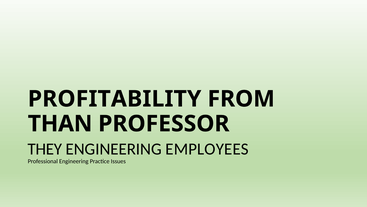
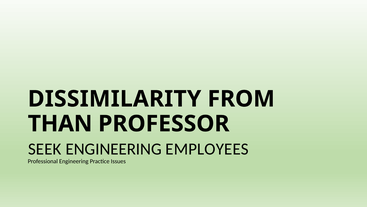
PROFITABILITY: PROFITABILITY -> DISSIMILARITY (115, 99)
THEY: THEY -> SEEK (45, 149)
